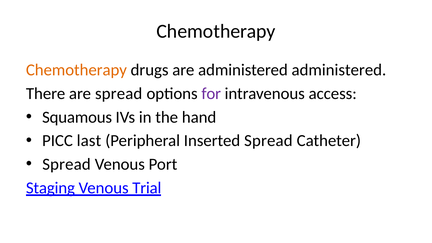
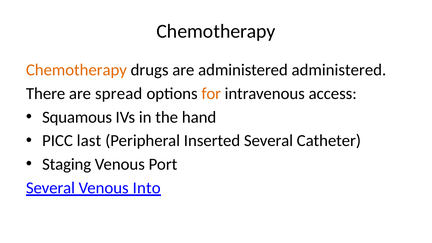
for colour: purple -> orange (211, 94)
Inserted Spread: Spread -> Several (269, 141)
Spread: Spread -> Staging (67, 164)
Staging: Staging -> Several (50, 188)
Trial: Trial -> Into (147, 188)
